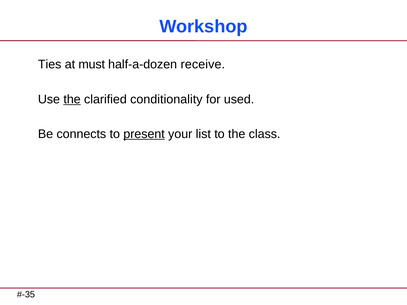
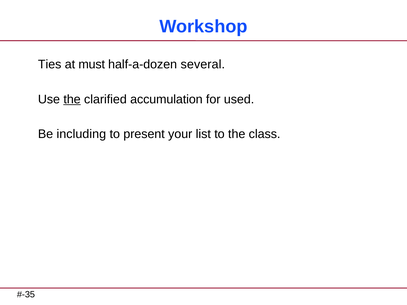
receive: receive -> several (203, 65)
conditionality: conditionality -> accumulation (166, 99)
connects: connects -> including (81, 134)
present underline: present -> none (144, 134)
